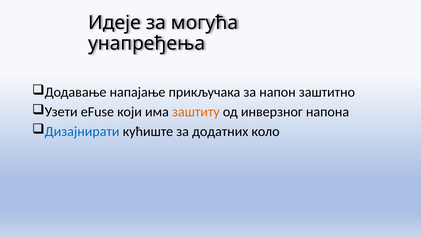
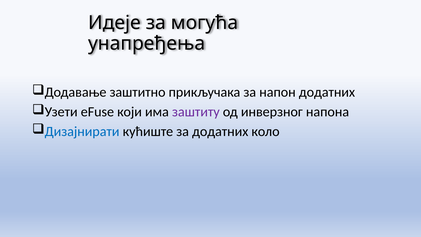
напајање: напајање -> заштитно (138, 92)
напон заштитно: заштитно -> додатних (327, 92)
заштиту colour: orange -> purple (196, 112)
